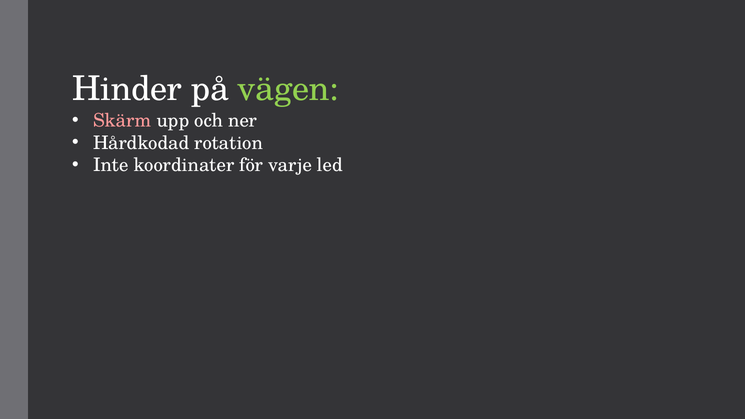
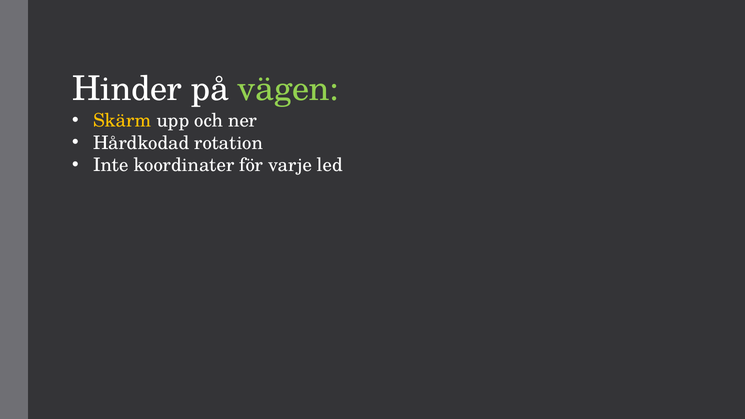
Skärm colour: pink -> yellow (122, 121)
